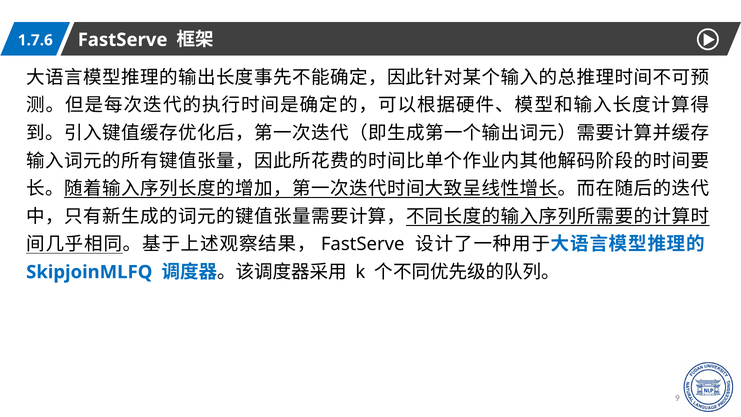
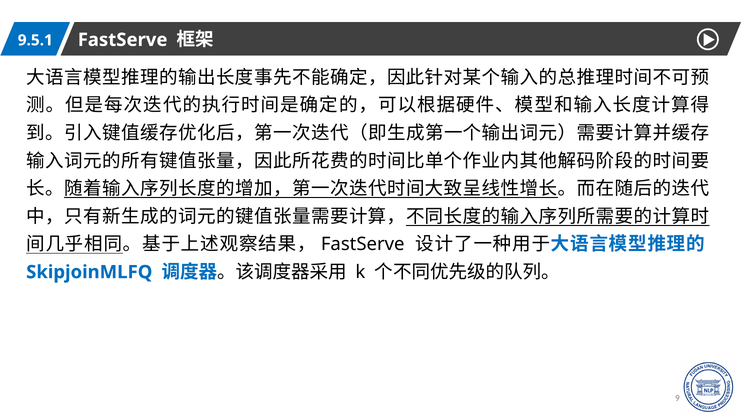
1.7.6: 1.7.6 -> 9.5.1 (35, 40)
